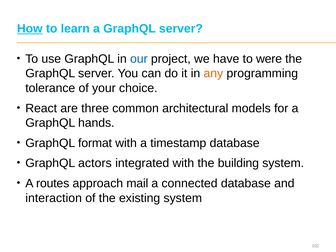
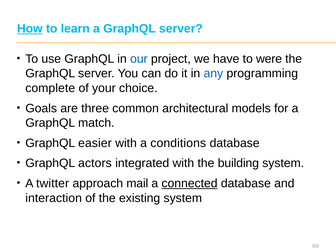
any colour: orange -> blue (213, 73)
tolerance: tolerance -> complete (50, 88)
React: React -> Goals (41, 108)
hands: hands -> match (96, 123)
format: format -> easier (95, 143)
timestamp: timestamp -> conditions (178, 143)
routes: routes -> twitter (53, 183)
connected underline: none -> present (190, 183)
